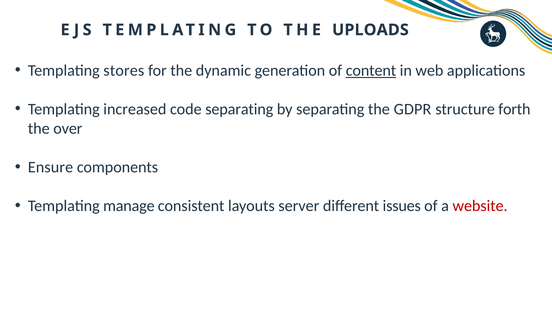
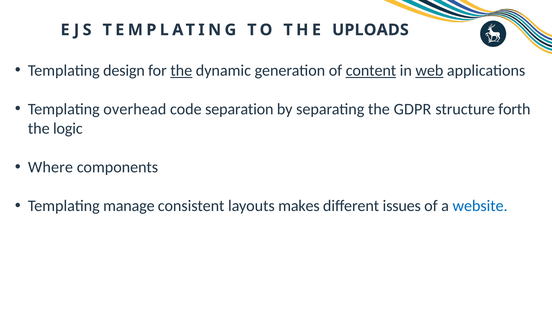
stores: stores -> design (124, 70)
the underline: none -> present (181, 70)
web underline: none -> present (429, 70)
increased: increased -> overhead (135, 109)
code separating: separating -> separation (239, 109)
over: over -> logic (68, 128)
Ensure: Ensure -> Where (50, 167)
server: server -> makes (299, 206)
website colour: red -> blue (480, 206)
